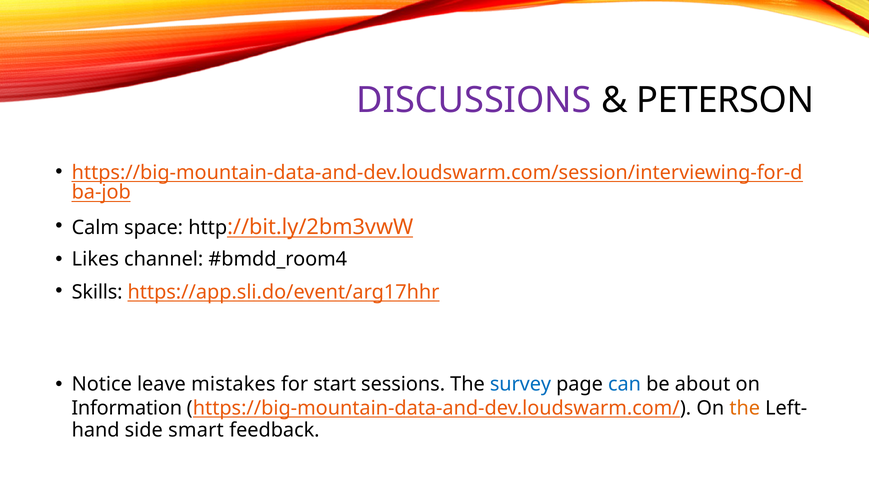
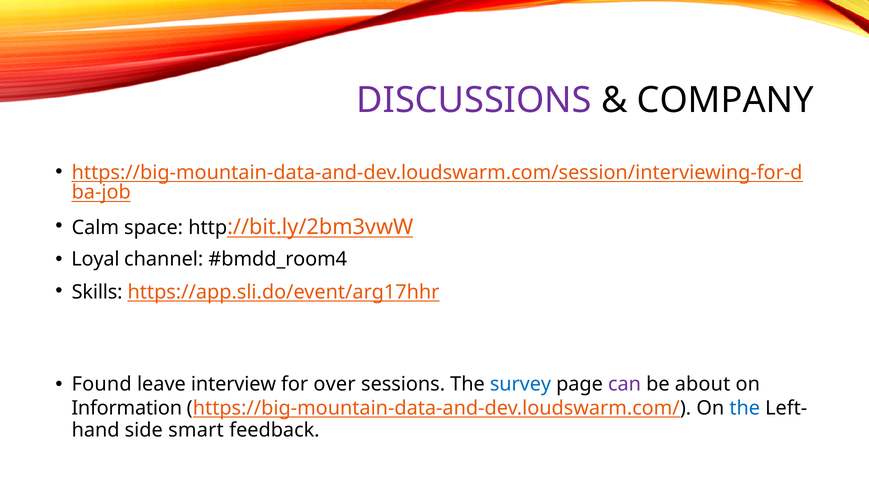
PETERSON: PETERSON -> COMPANY (725, 100)
Likes: Likes -> Loyal (95, 259)
Notice: Notice -> Found (102, 384)
mistakes: mistakes -> interview (234, 384)
start: start -> over (335, 384)
can colour: blue -> purple (625, 384)
the colour: orange -> blue (745, 408)
